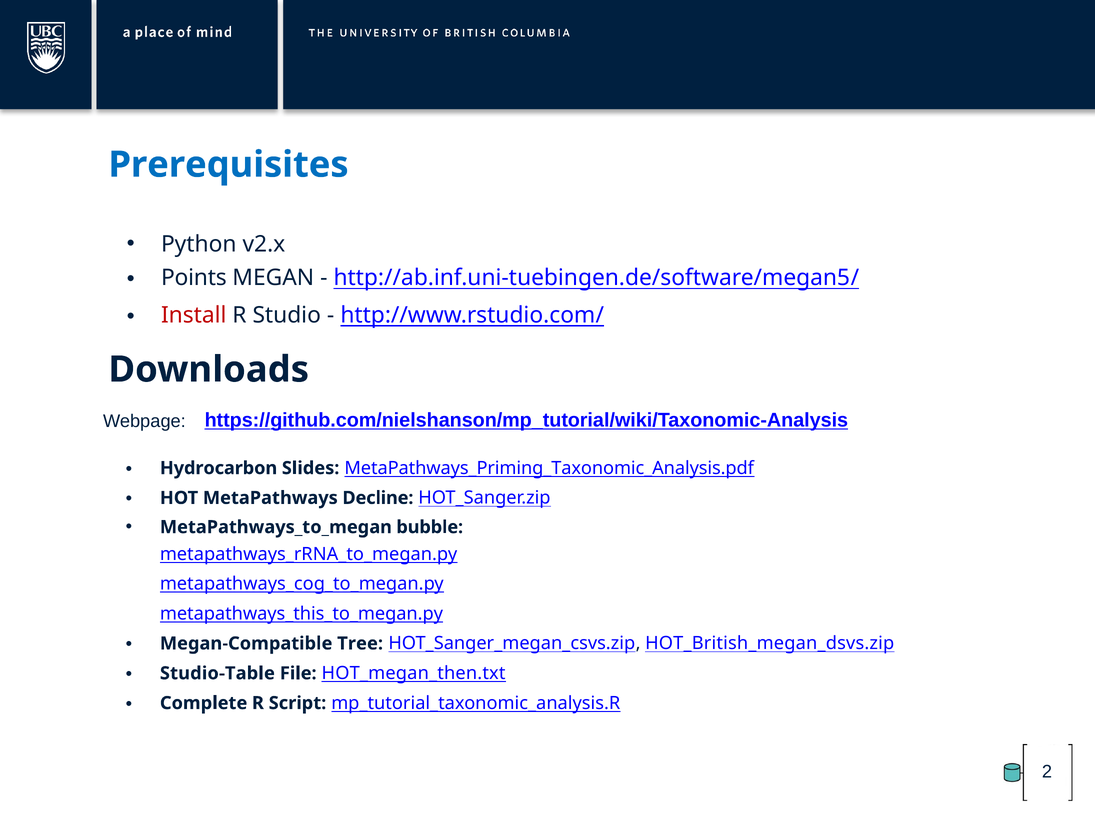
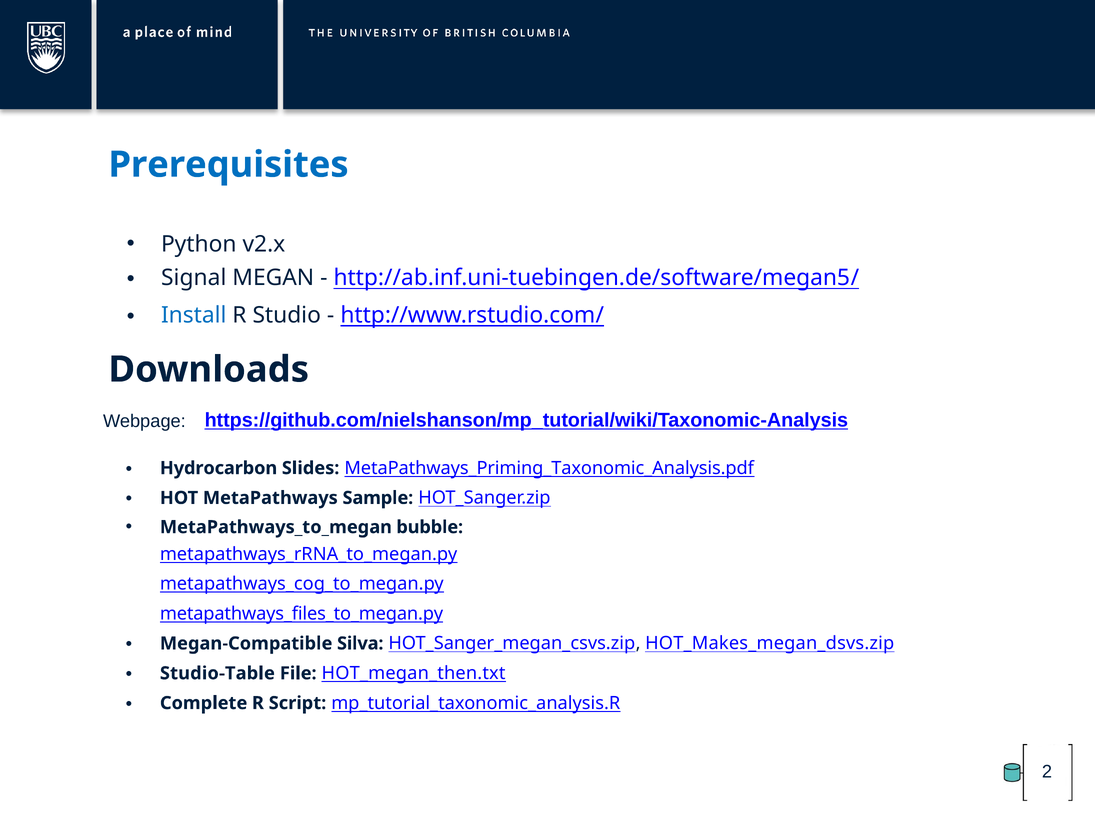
Points: Points -> Signal (194, 278)
Install colour: red -> blue (194, 315)
Decline: Decline -> Sample (378, 497)
metapathways_this_to_megan.py: metapathways_this_to_megan.py -> metapathways_files_to_megan.py (302, 613)
Tree: Tree -> Silva (360, 643)
HOT_British_megan_dsvs.zip: HOT_British_megan_dsvs.zip -> HOT_Makes_megan_dsvs.zip (770, 643)
